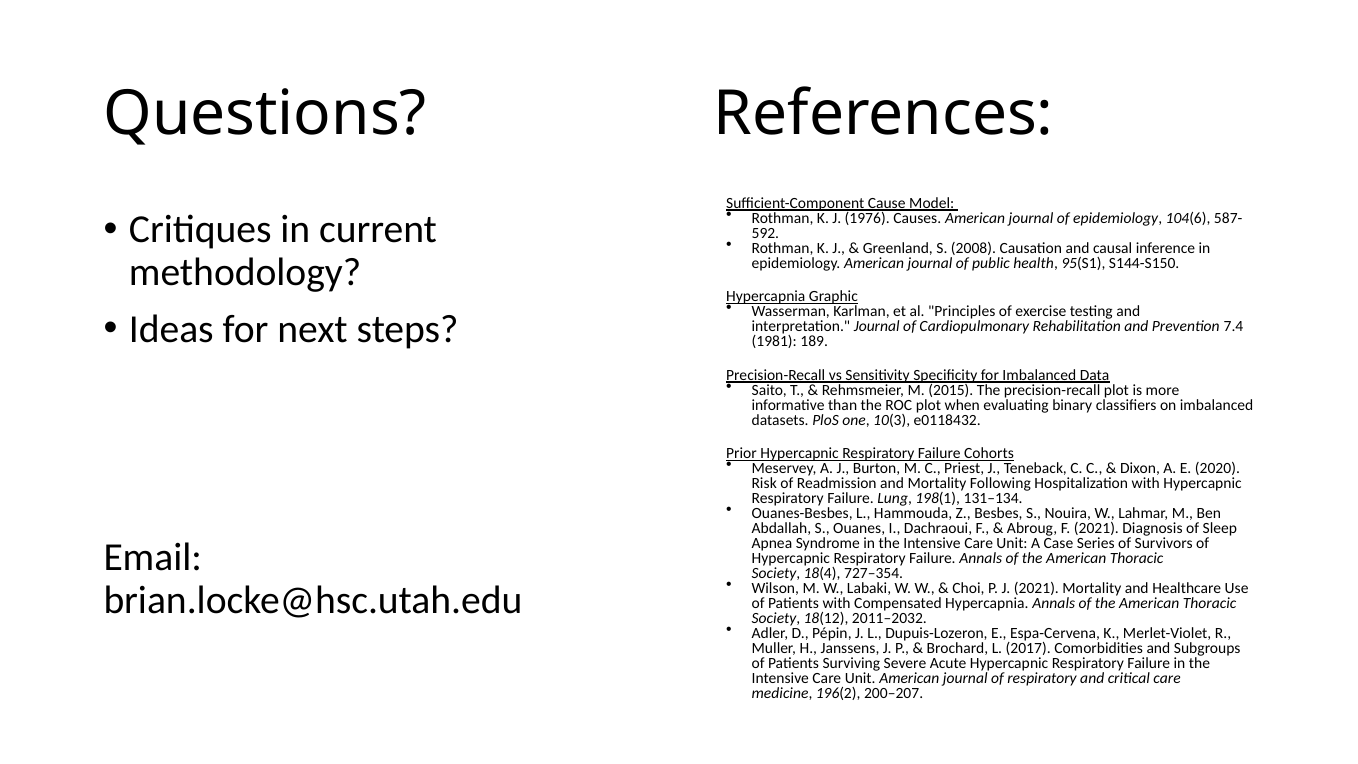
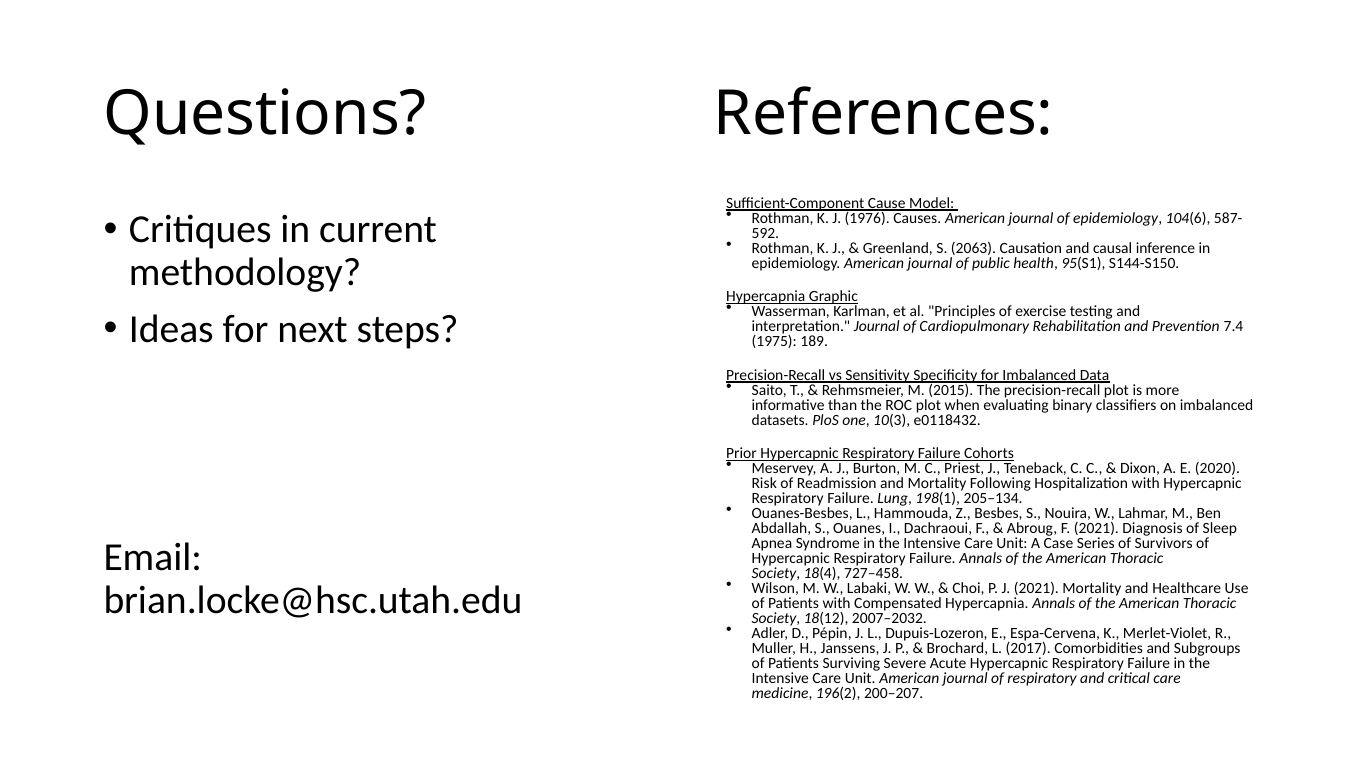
2008: 2008 -> 2063 (974, 248)
1981: 1981 -> 1975 (774, 342)
131–134: 131–134 -> 205–134 (993, 499)
727–354: 727–354 -> 727–458 (874, 573)
2011–2032: 2011–2032 -> 2007–2032 (889, 618)
